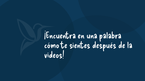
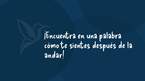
videos: videos -> andar (54, 55)
